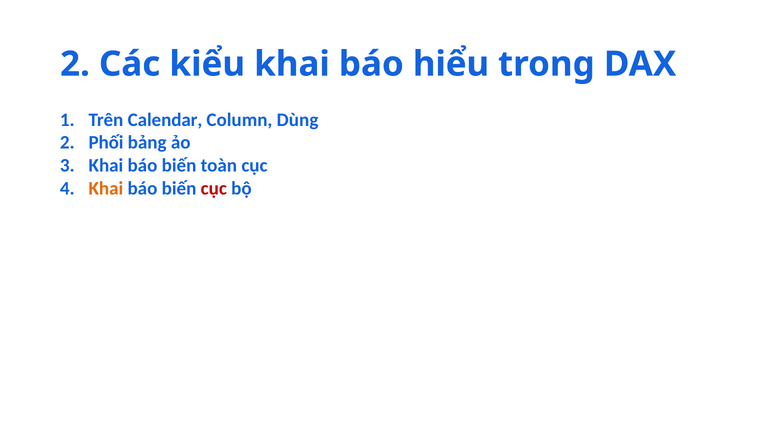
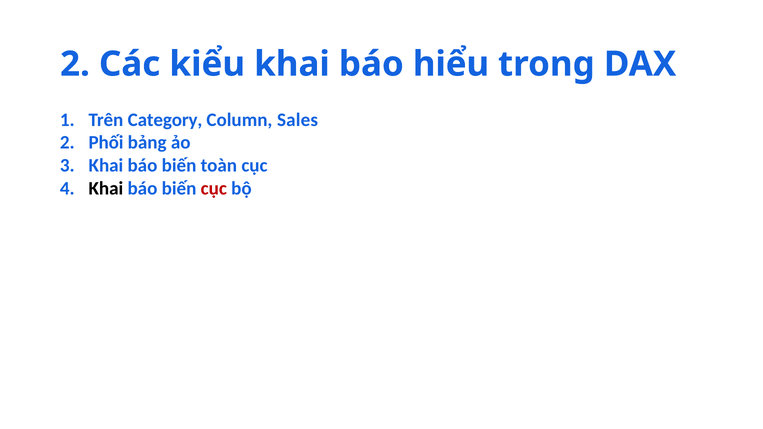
Calendar: Calendar -> Category (165, 120)
Dùng: Dùng -> Sales (298, 120)
Khai colour: orange -> black (106, 188)
